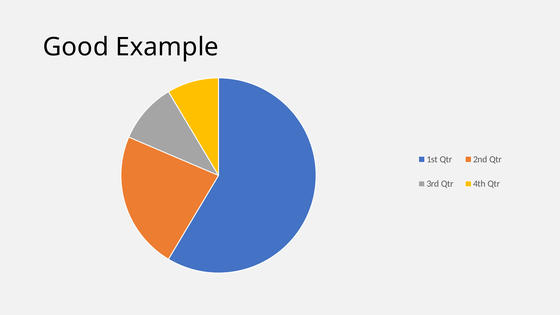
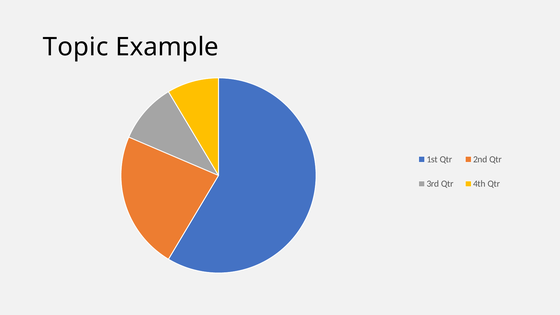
Good: Good -> Topic (76, 47)
